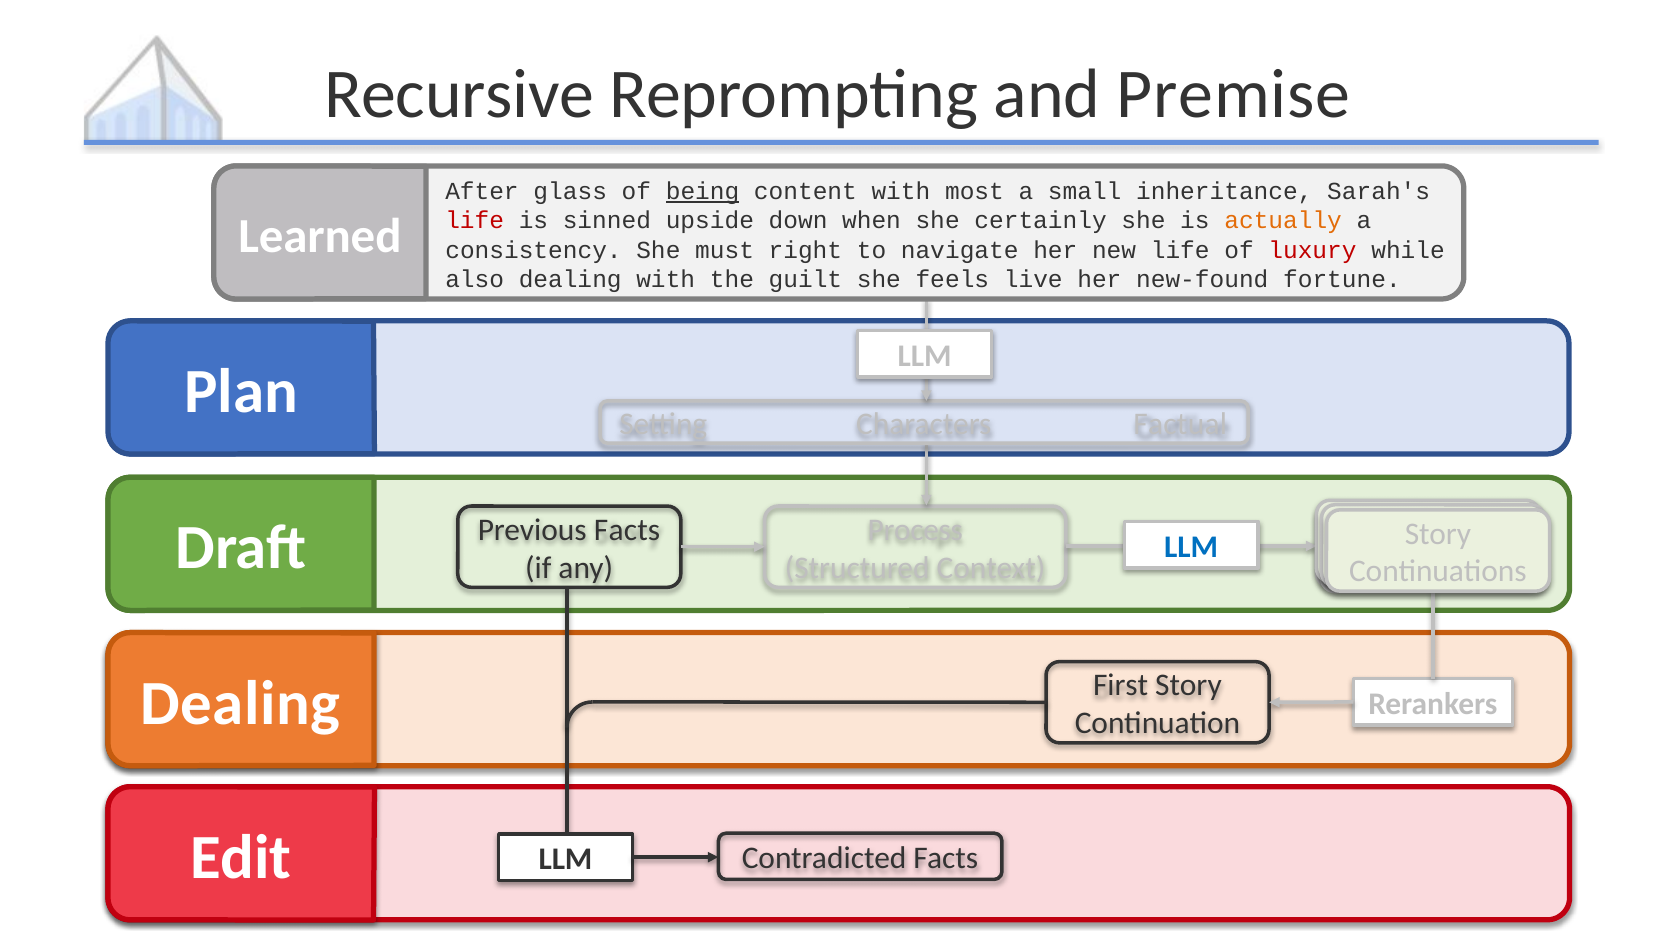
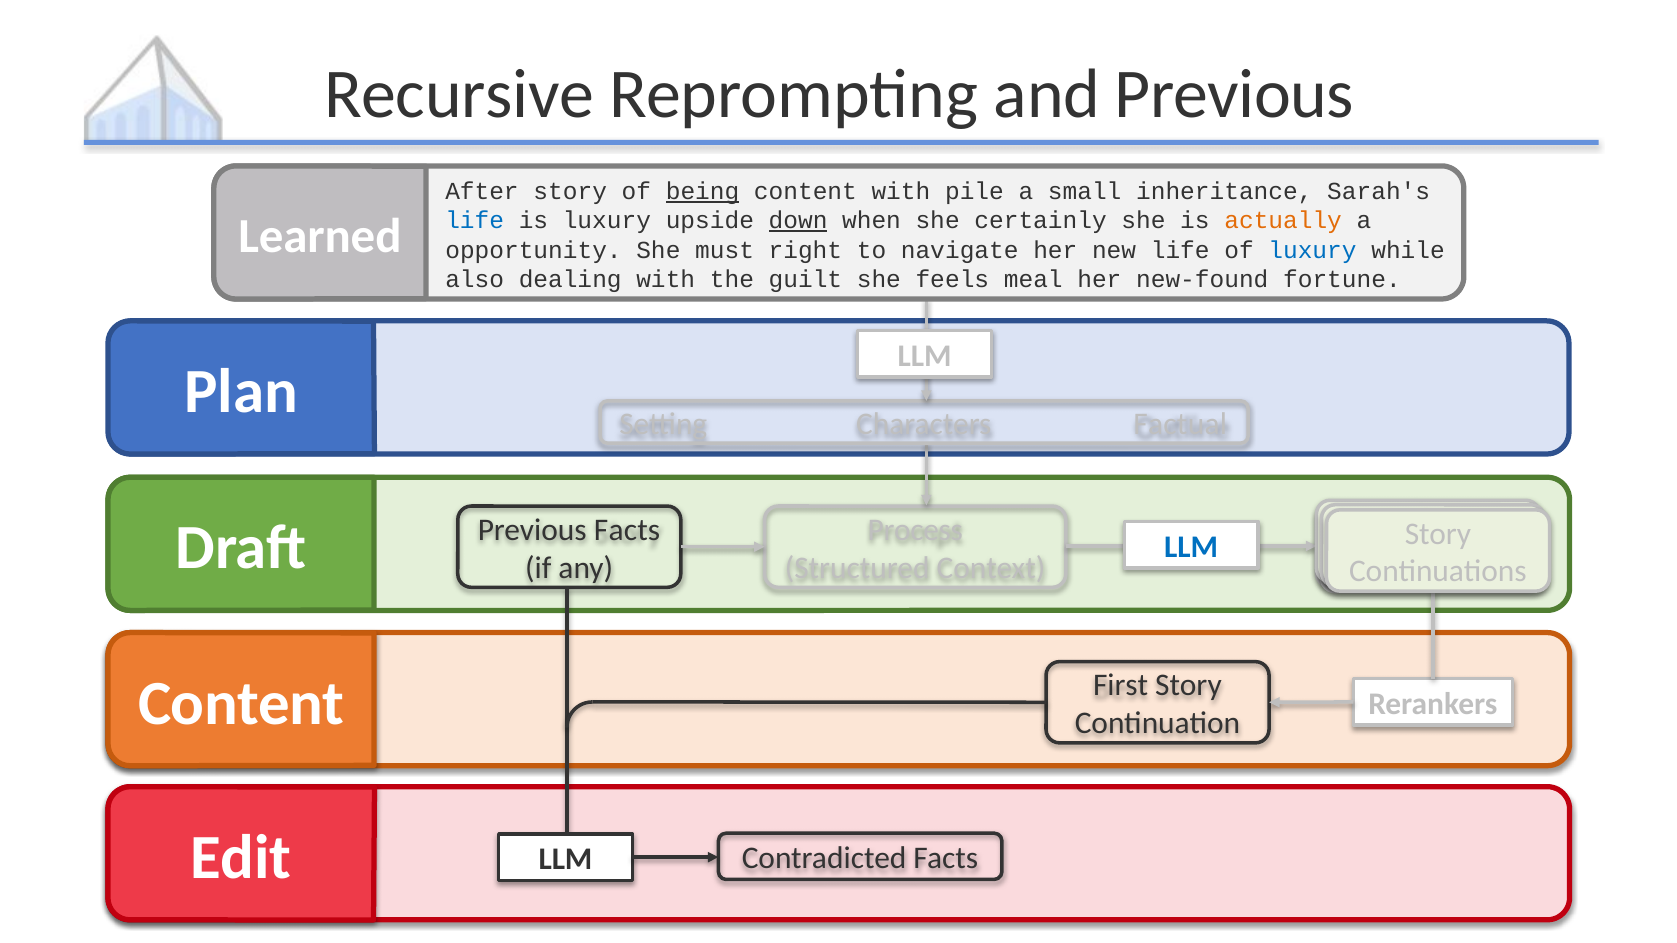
and Premise: Premise -> Previous (1234, 94)
After glass: glass -> story (570, 191)
most: most -> pile (974, 191)
life colour: red -> blue (475, 221)
is sinned: sinned -> luxury (607, 221)
down underline: none -> present (798, 221)
consistency: consistency -> opportunity (533, 250)
luxury colour: red -> blue (1312, 250)
live: live -> meal (1033, 279)
Dealing: Dealing -> Content (241, 704)
